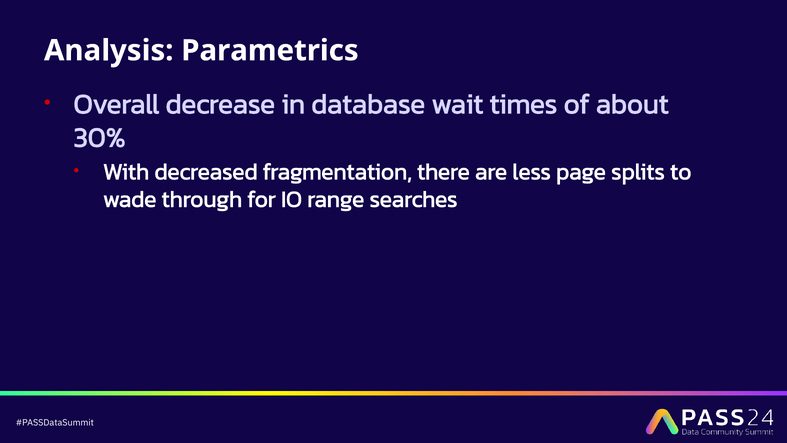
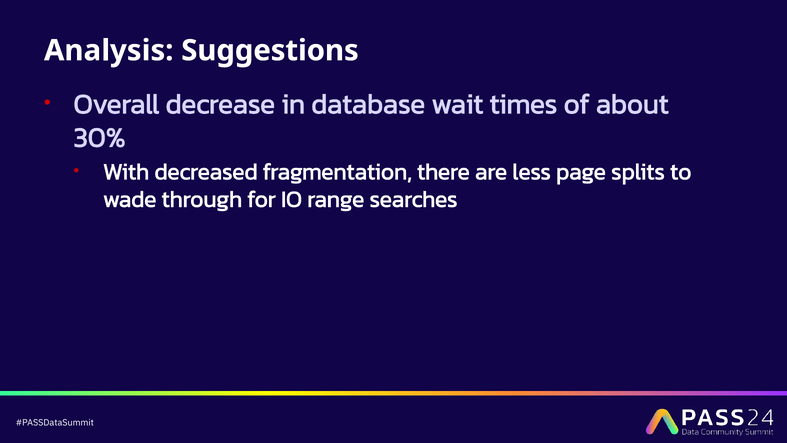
Parametrics: Parametrics -> Suggestions (270, 51)
